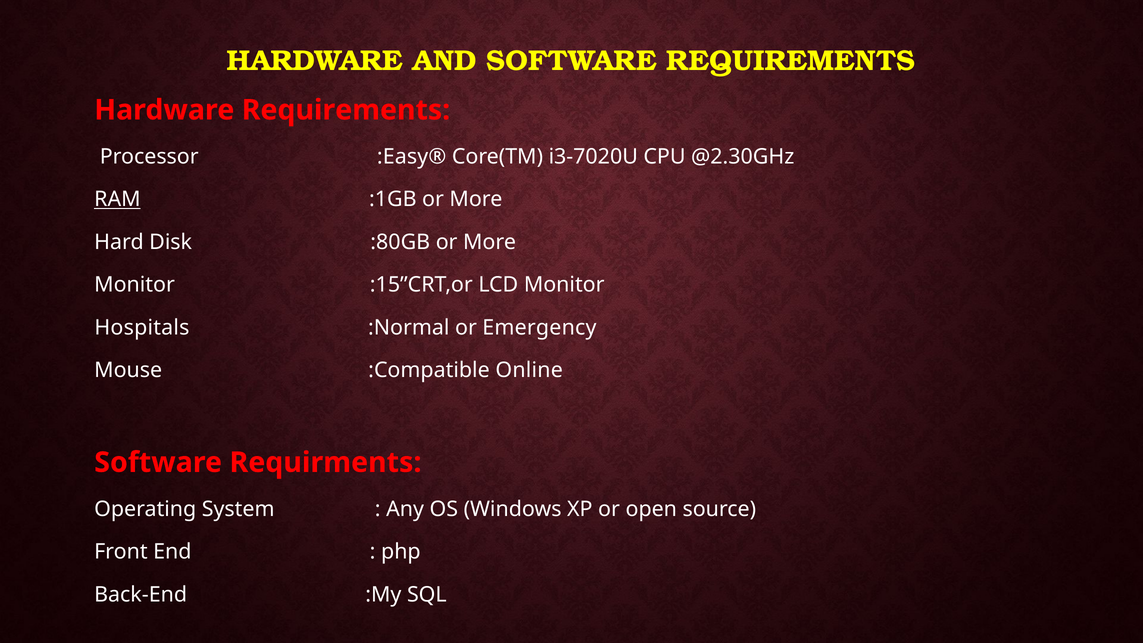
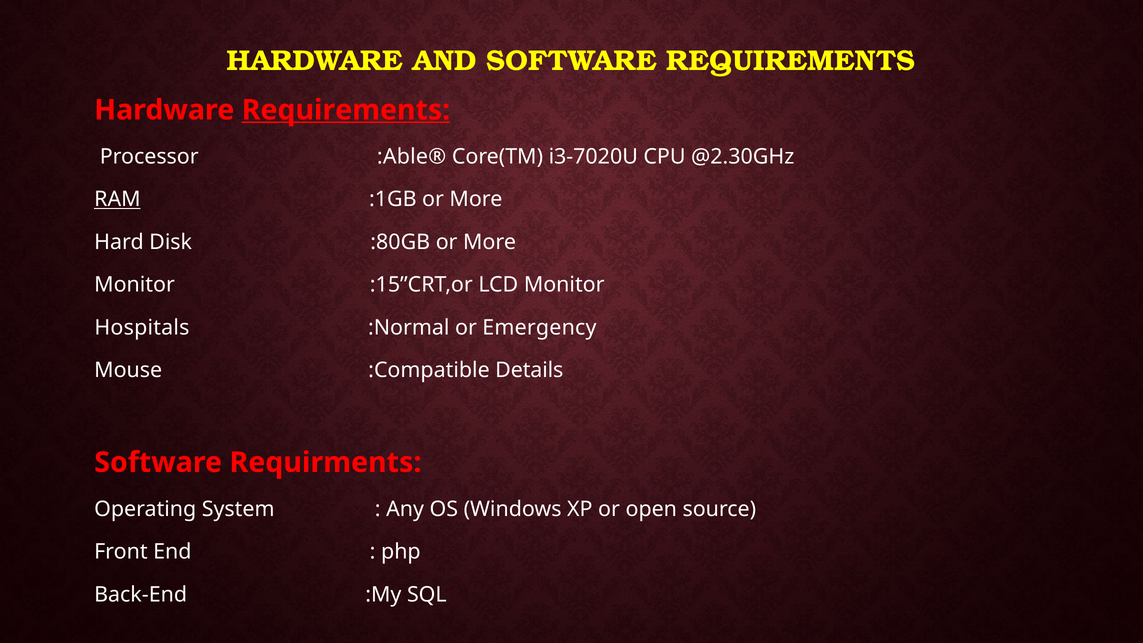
Requirements underline: none -> present (346, 110)
:Easy®: :Easy® -> :Able® (412, 157)
Online: Online -> Details (529, 370)
